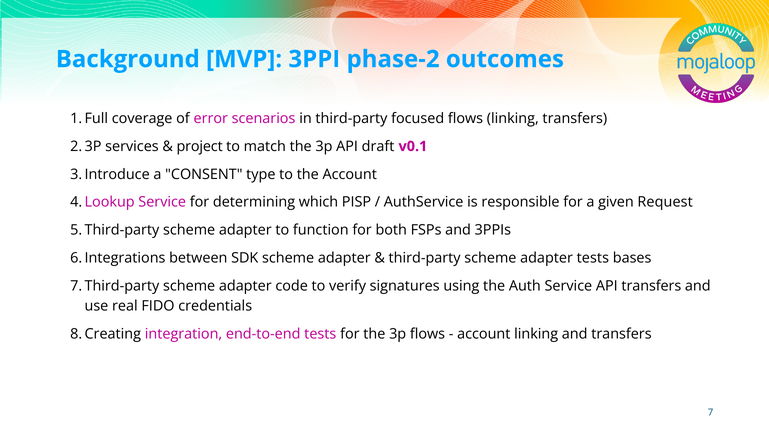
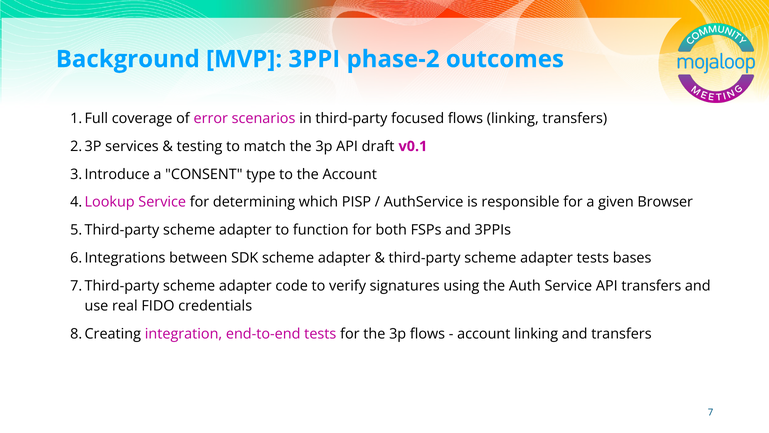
project: project -> testing (200, 146)
Request: Request -> Browser (665, 202)
